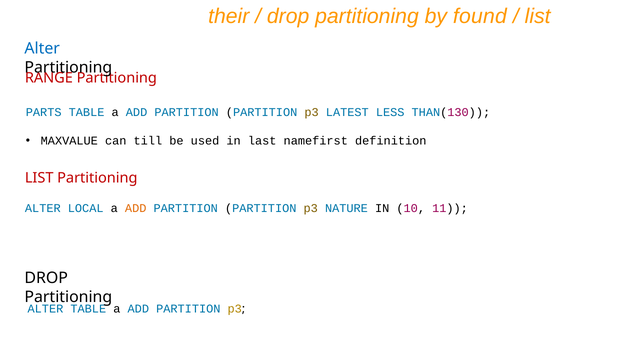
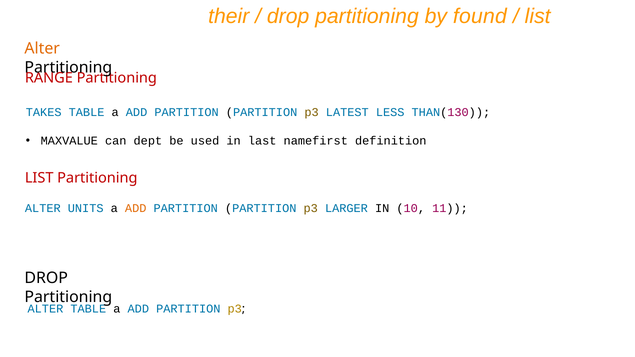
Alter colour: blue -> orange (42, 49)
PARTS: PARTS -> TAKES (44, 112)
till: till -> dept (148, 141)
LOCAL: LOCAL -> UNITS (86, 209)
NATURE: NATURE -> LARGER (346, 209)
